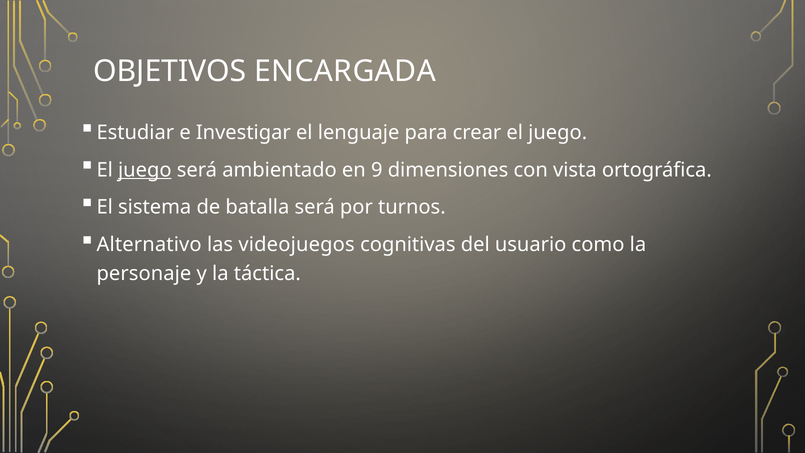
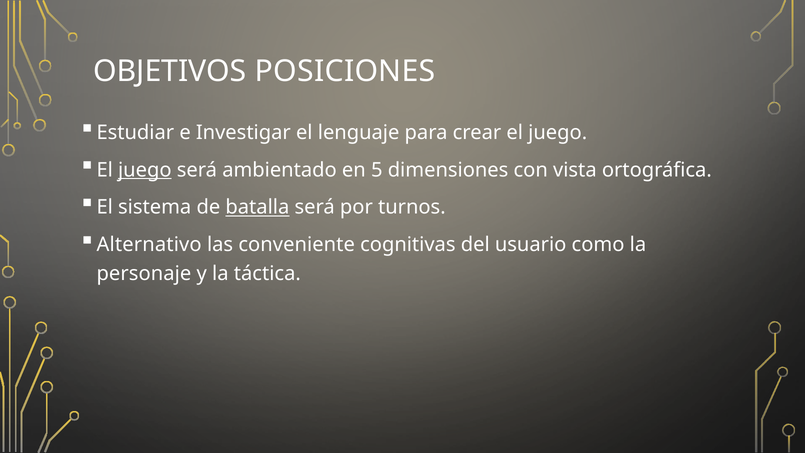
ENCARGADA: ENCARGADA -> POSICIONES (345, 71)
9: 9 -> 5 (377, 170)
batalla underline: none -> present (257, 207)
videojuegos: videojuegos -> conveniente (297, 245)
